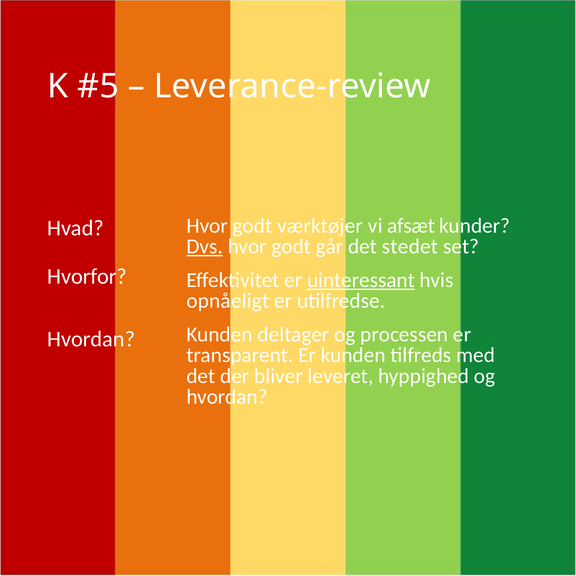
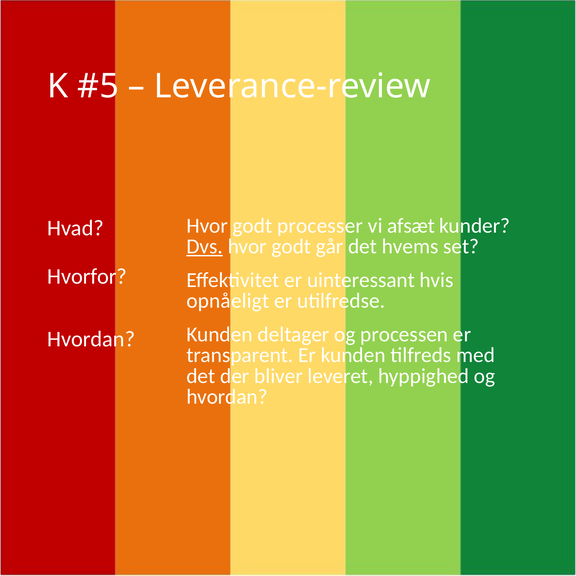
værktøjer: værktøjer -> processer (320, 226)
stedet: stedet -> hvems (410, 246)
uinteressant underline: present -> none (361, 280)
